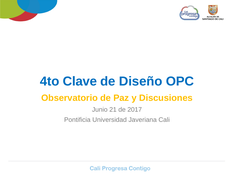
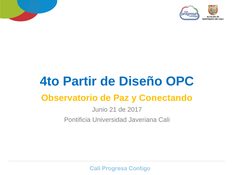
Clave: Clave -> Partir (80, 82)
Discusiones: Discusiones -> Conectando (166, 98)
